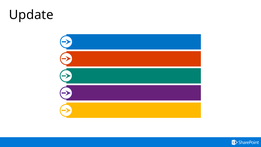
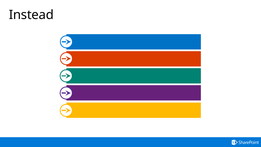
Update: Update -> Instead (31, 15)
